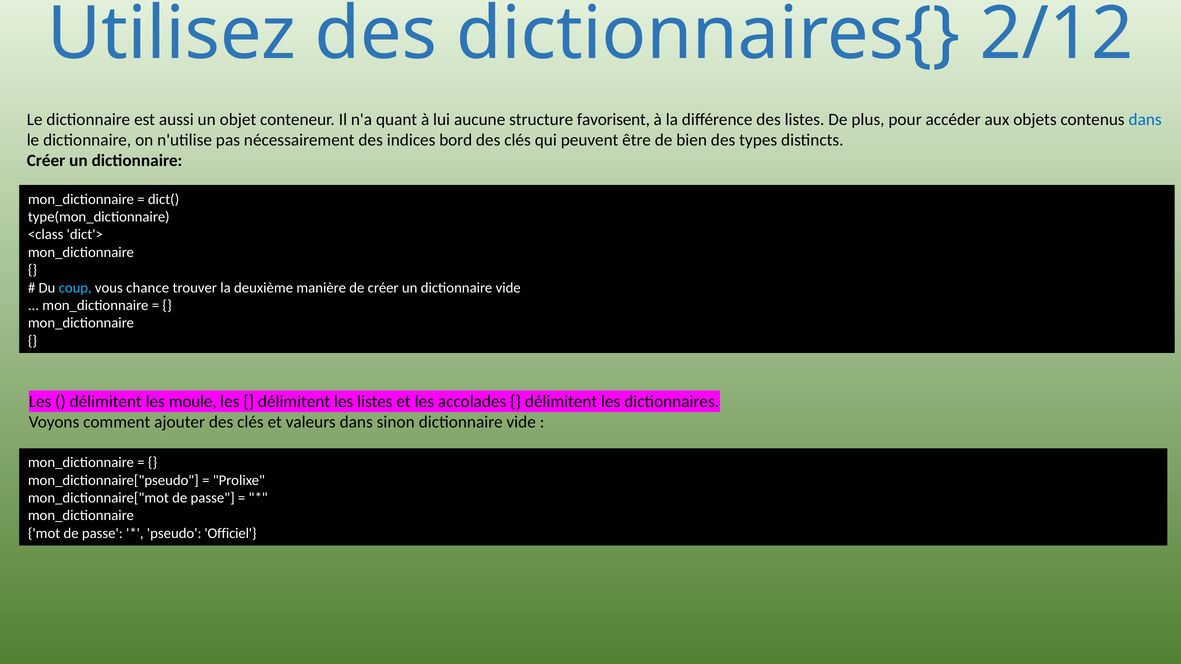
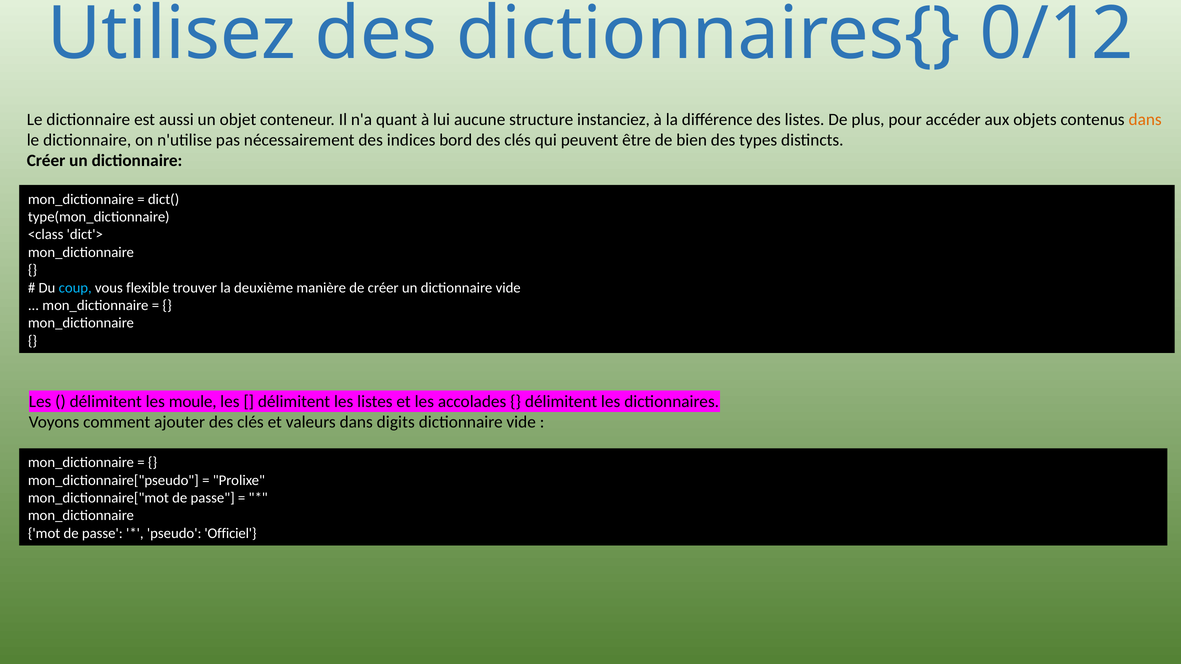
2/12: 2/12 -> 0/12 (1057, 34)
favorisent: favorisent -> instanciez (613, 120)
dans colour: blue -> orange (1145, 120)
chance: chance -> flexible (148, 288)
sinon: sinon -> digits (396, 422)
